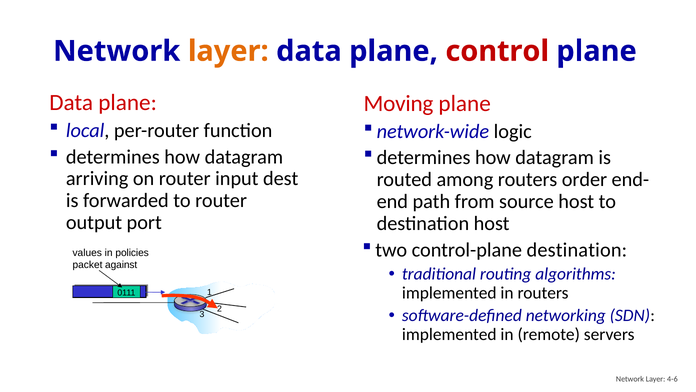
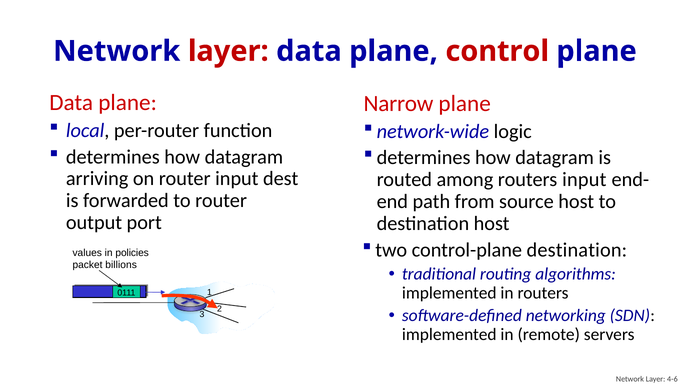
layer colour: orange -> red (228, 51)
Moving: Moving -> Narrow (399, 103)
routers order: order -> input (584, 179)
against: against -> billions (121, 265)
